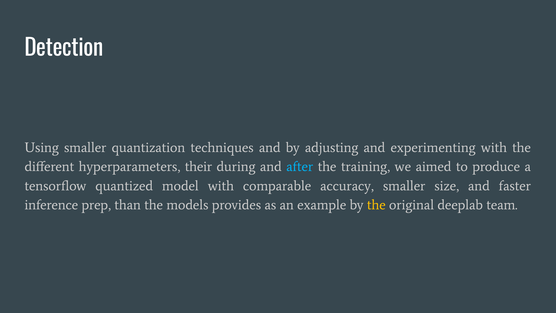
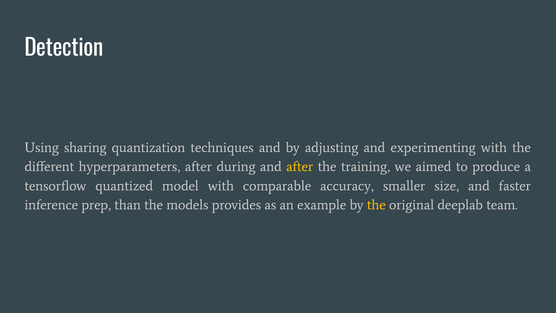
Using smaller: smaller -> sharing (85, 147)
hyperparameters their: their -> after (198, 167)
after colour: light blue -> yellow (300, 167)
